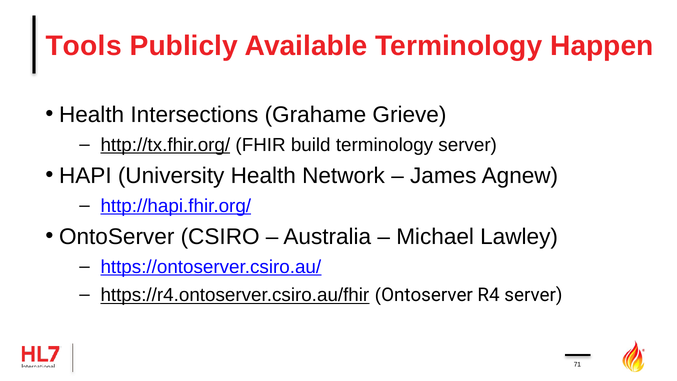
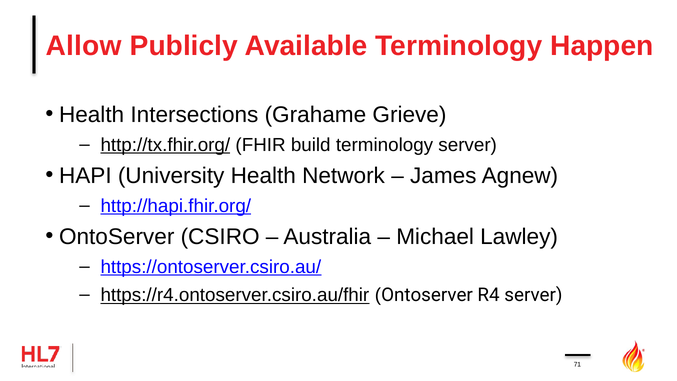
Tools: Tools -> Allow (84, 46)
